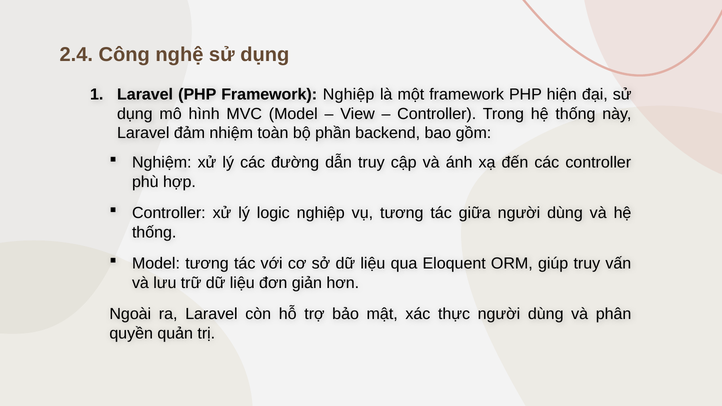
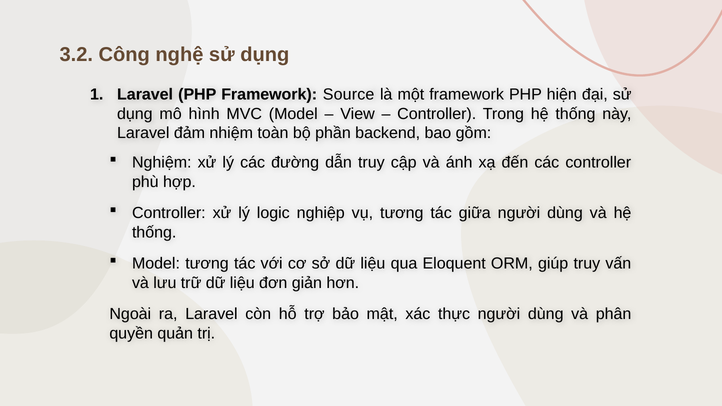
2.4: 2.4 -> 3.2 (76, 54)
Framework Nghiệp: Nghiệp -> Source (349, 95)
